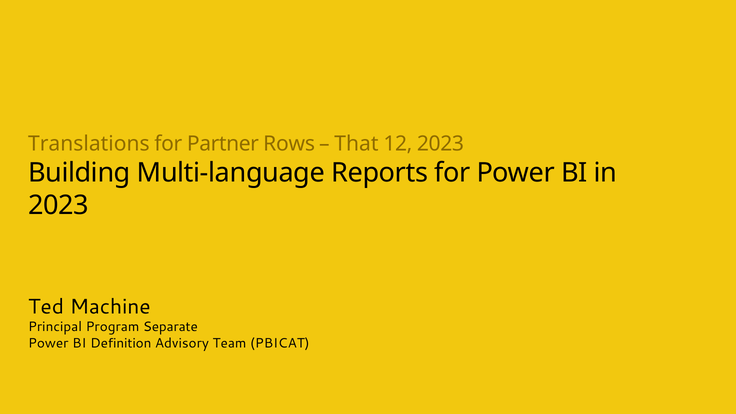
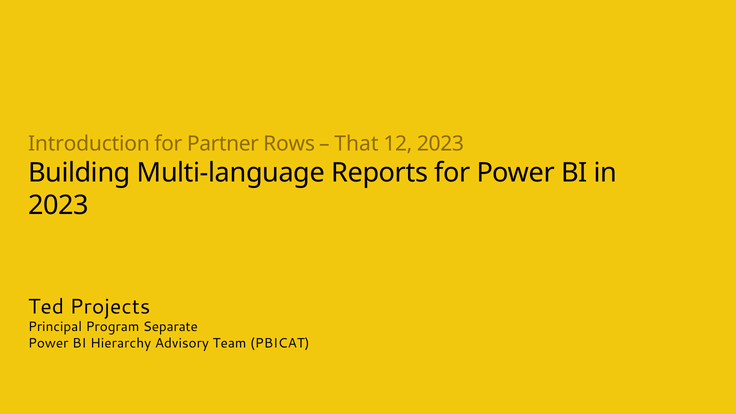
Translations: Translations -> Introduction (89, 144)
Machine: Machine -> Projects (110, 307)
Definition: Definition -> Hierarchy (121, 343)
